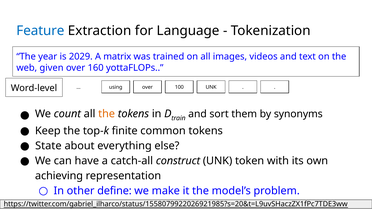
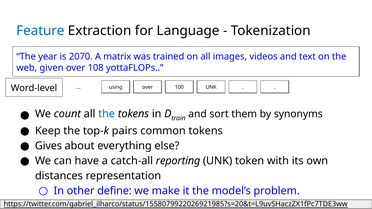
2029: 2029 -> 2070 (81, 57)
160: 160 -> 108 (96, 68)
the colour: orange -> blue (107, 114)
finite: finite -> pairs (125, 131)
State: State -> Gives (48, 146)
construct: construct -> reporting (178, 161)
achieving: achieving -> distances (59, 176)
